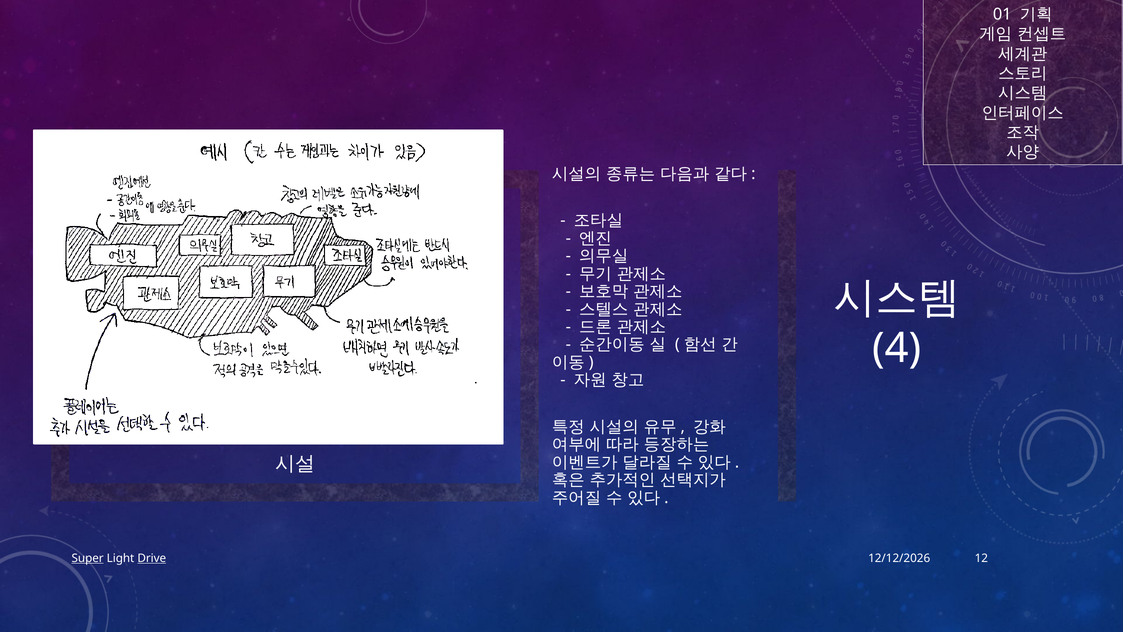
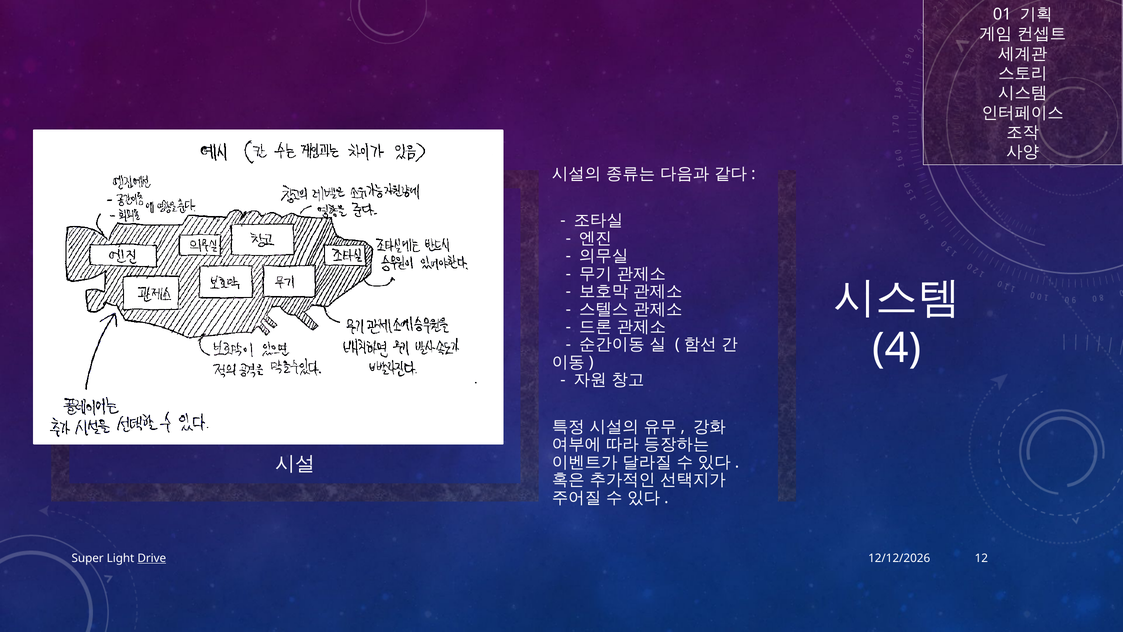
Super underline: present -> none (88, 558)
